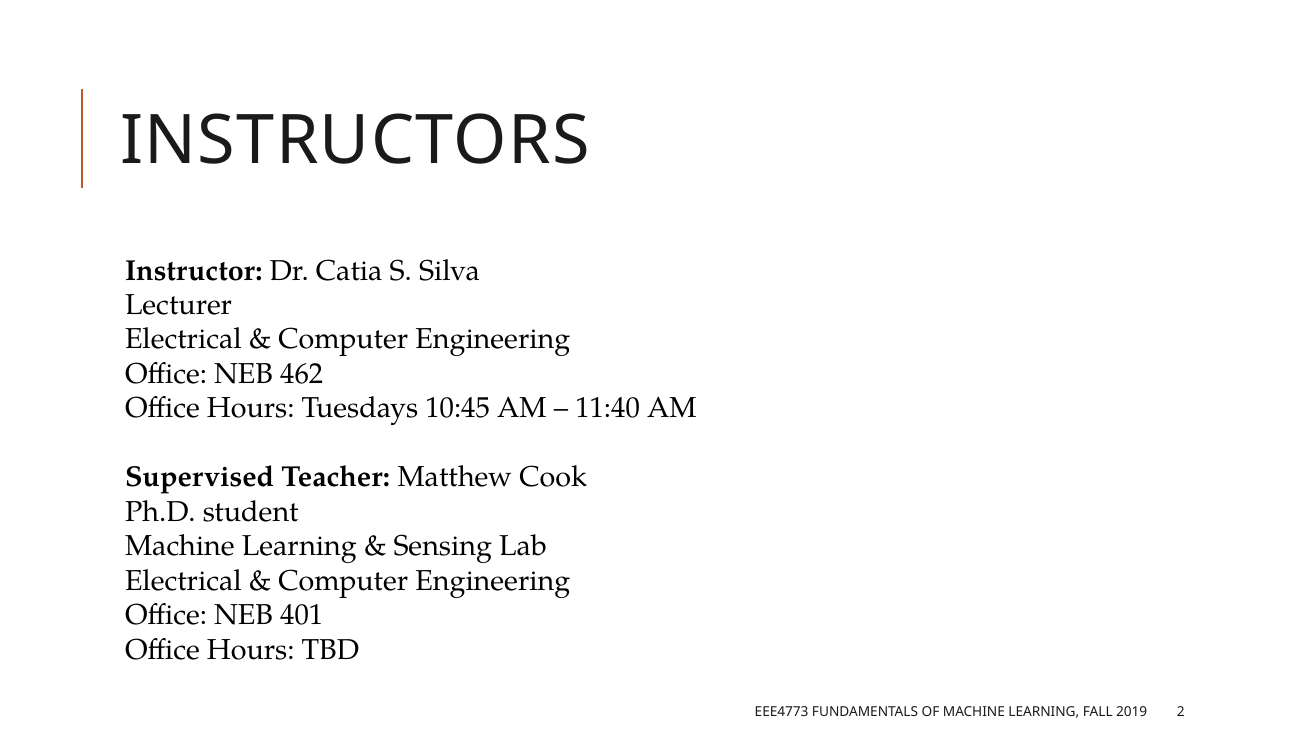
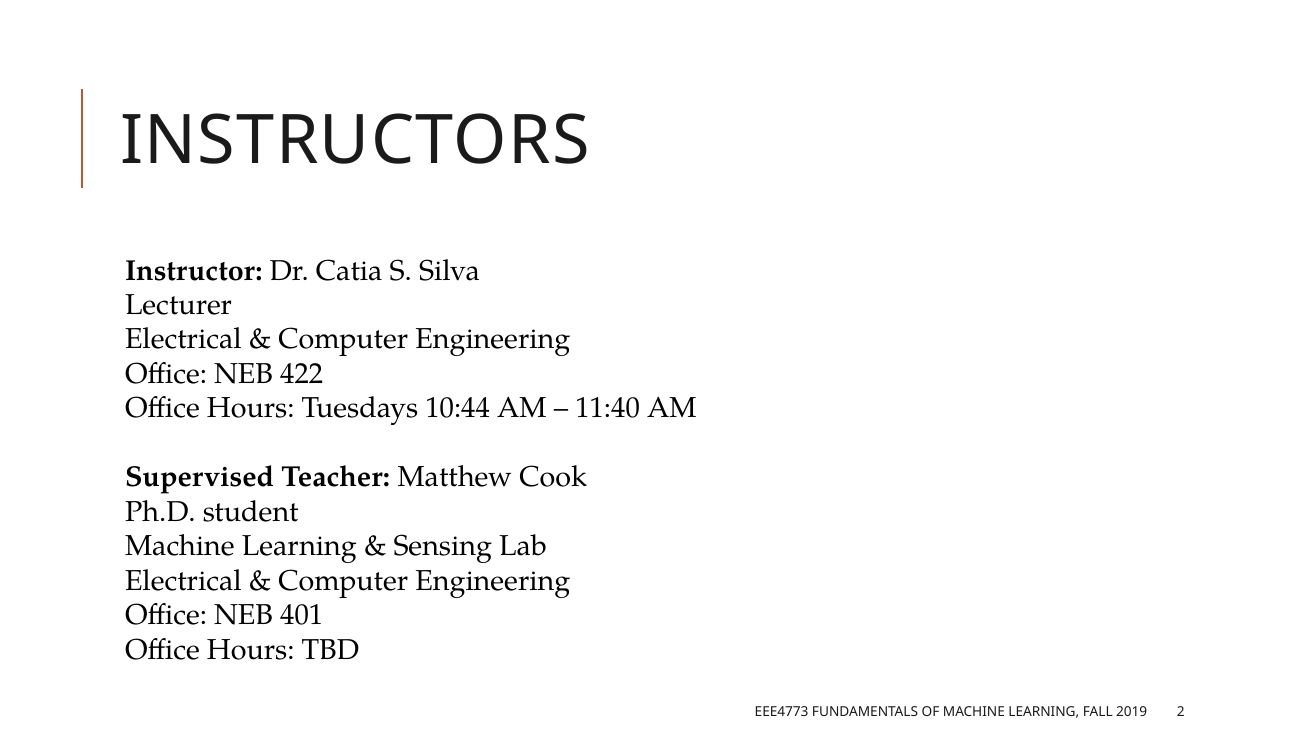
462: 462 -> 422 (302, 374)
10:45: 10:45 -> 10:44 (458, 408)
